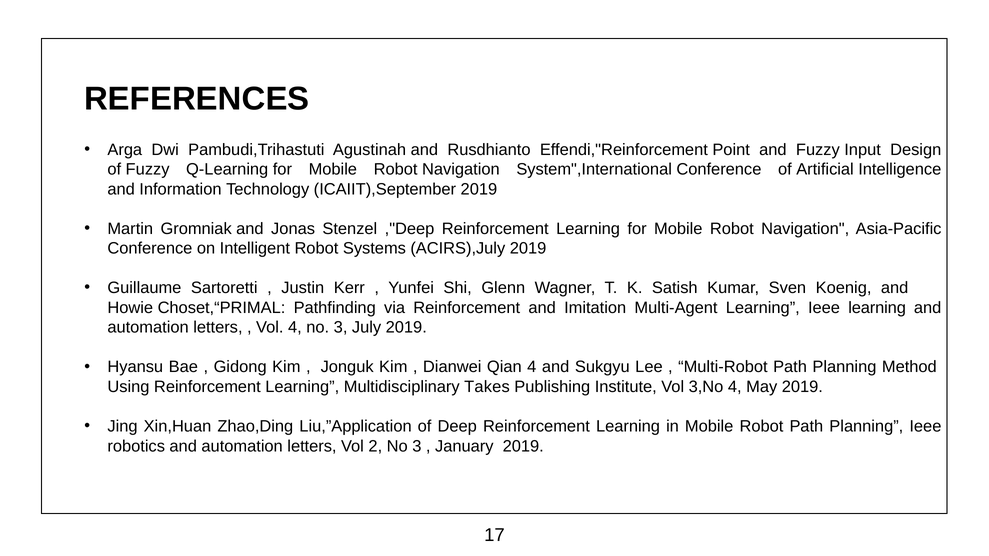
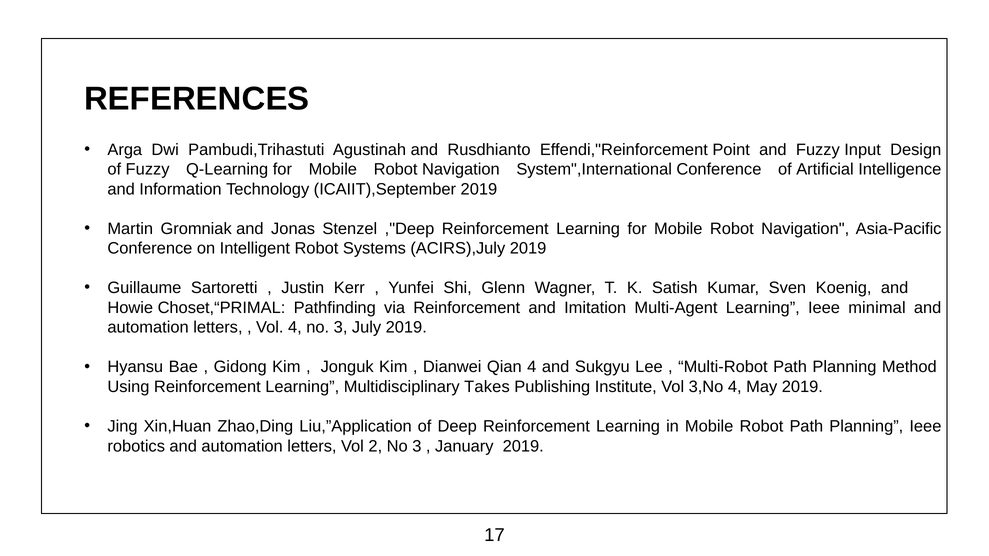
Ieee learning: learning -> minimal (877, 308)
